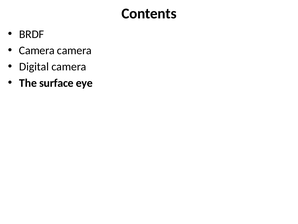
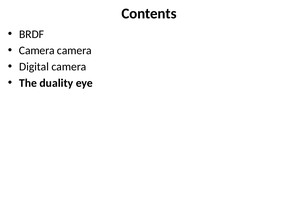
surface: surface -> duality (56, 83)
